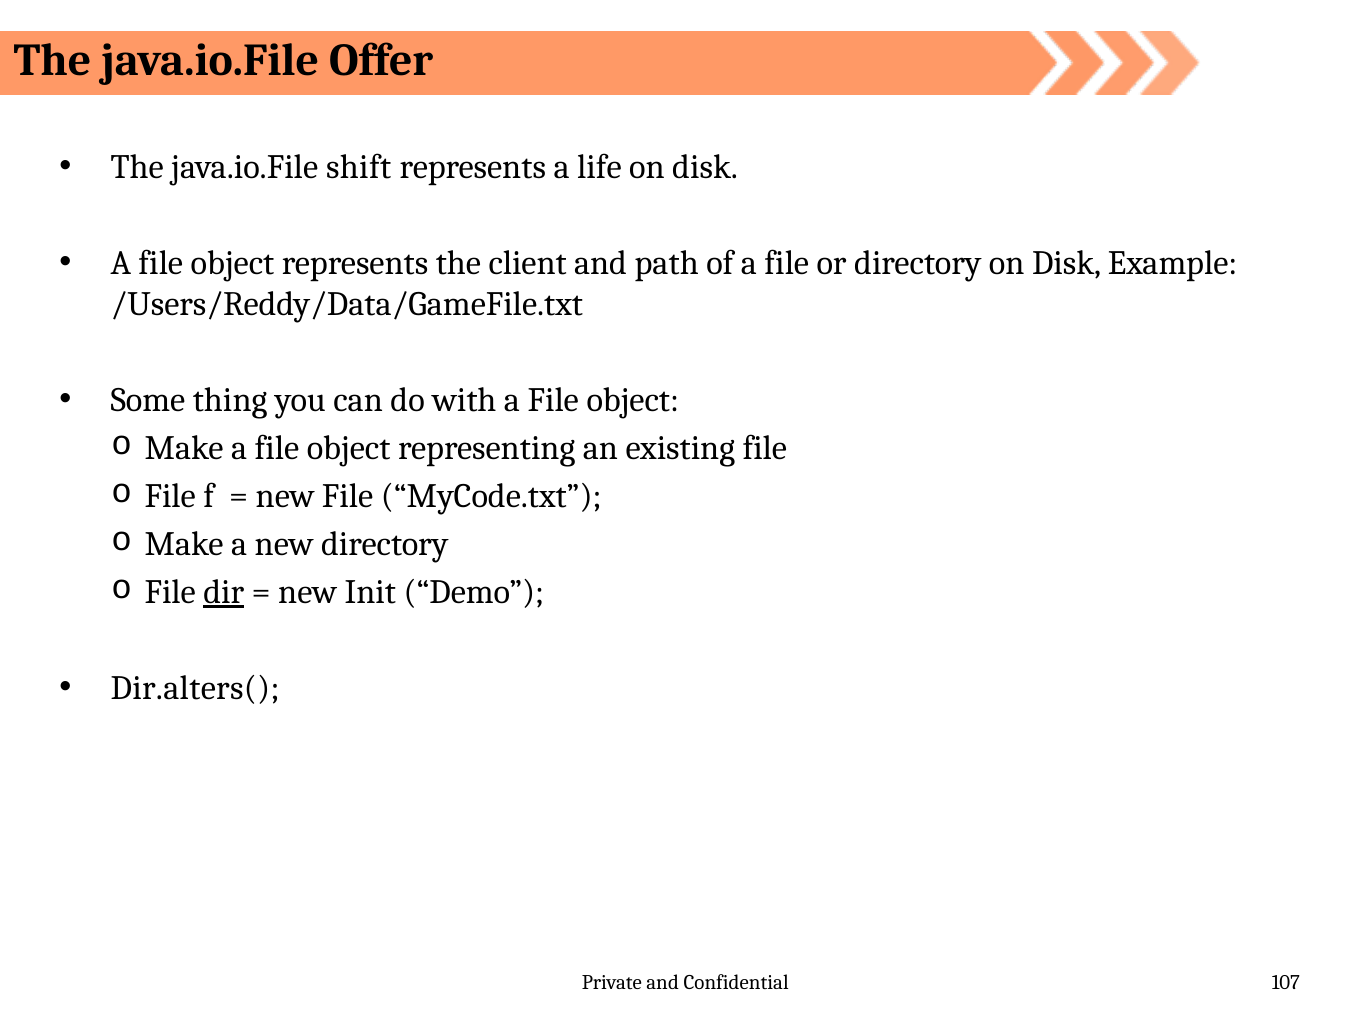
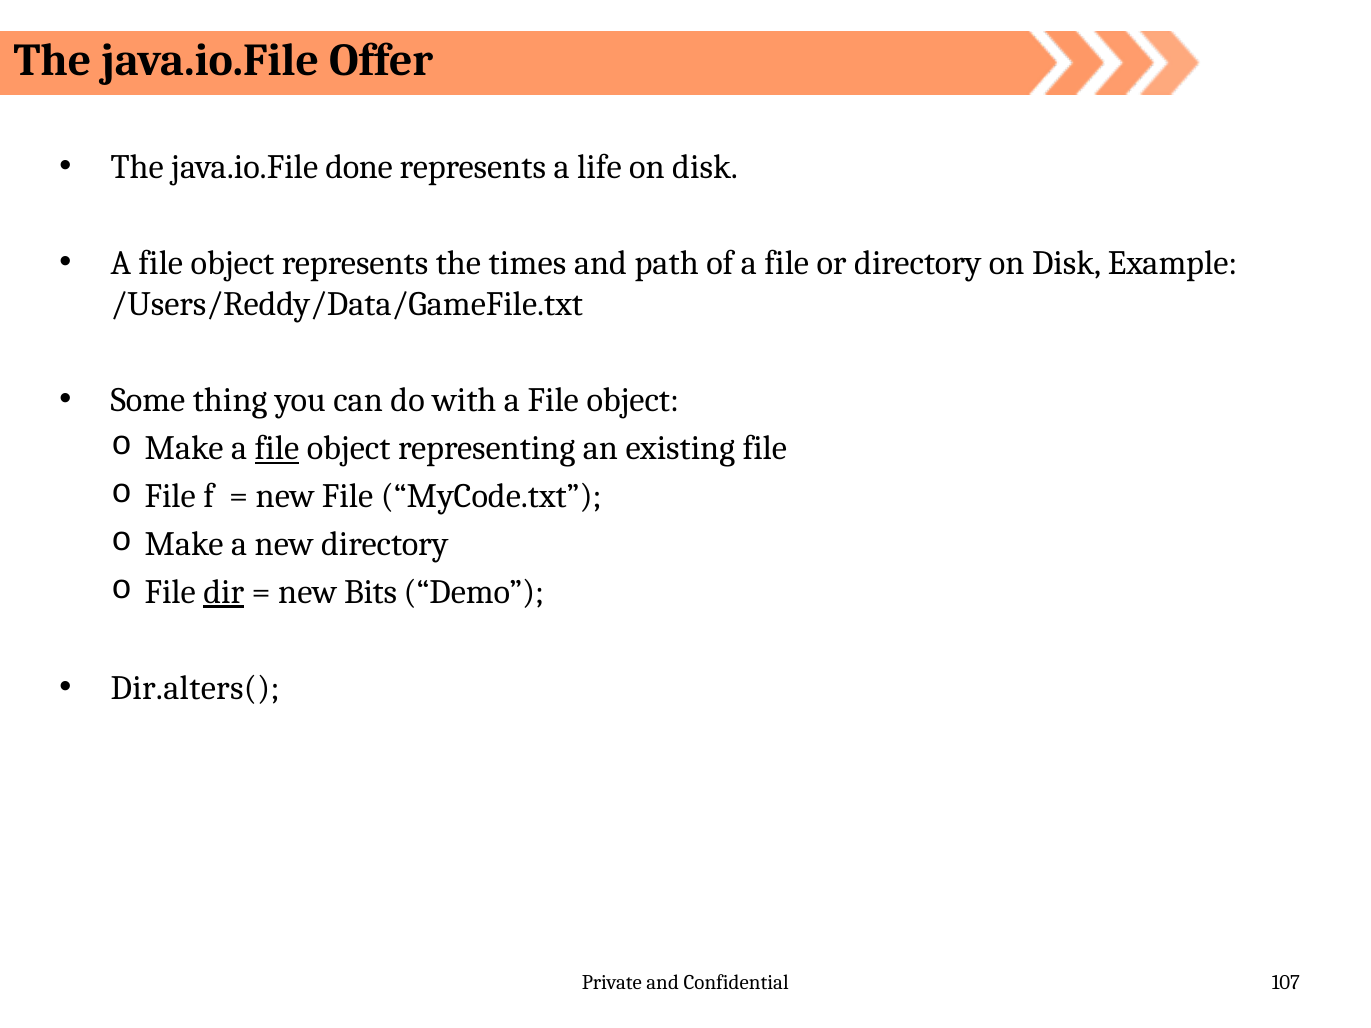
shift: shift -> done (359, 167)
client: client -> times (527, 263)
file underline: none -> present (277, 448)
Init: Init -> Bits (371, 592)
